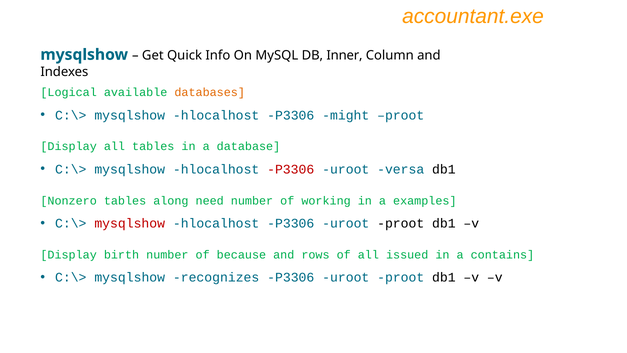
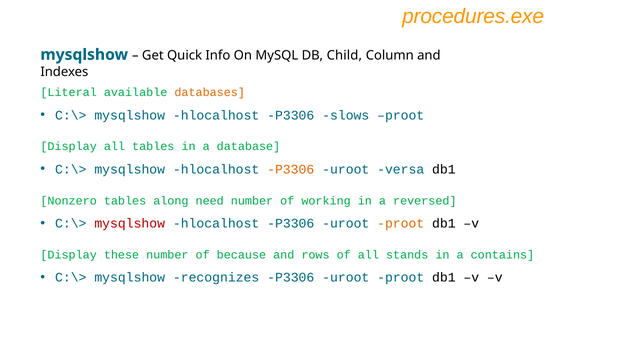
accountant.exe: accountant.exe -> procedures.exe (473, 16)
Inner: Inner -> Child (344, 55)
Logical: Logical -> Literal (69, 92)
might: might -> slows (346, 115)
P3306 colour: red -> orange (291, 169)
examples: examples -> reversed (425, 200)
proot colour: black -> orange (401, 223)
birth: birth -> these (122, 255)
issued: issued -> stands (407, 255)
